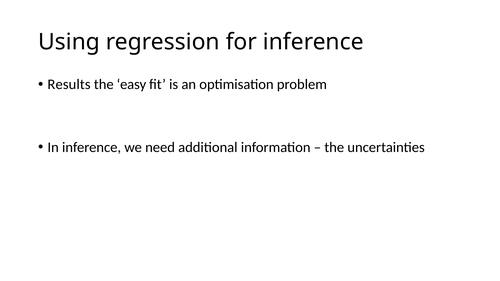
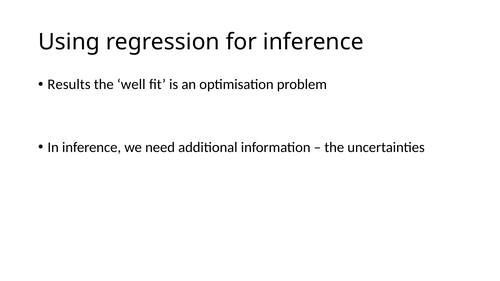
easy: easy -> well (131, 85)
